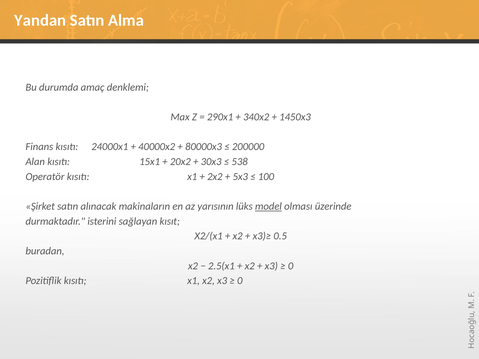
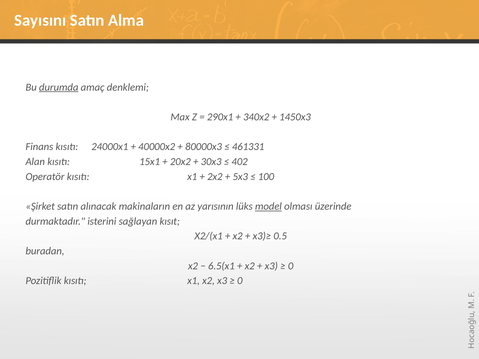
Yandan: Yandan -> Sayısını (40, 20)
durumda underline: none -> present (59, 87)
200000: 200000 -> 461331 (248, 147)
538: 538 -> 402 (240, 162)
2.5(x1: 2.5(x1 -> 6.5(x1 (221, 266)
